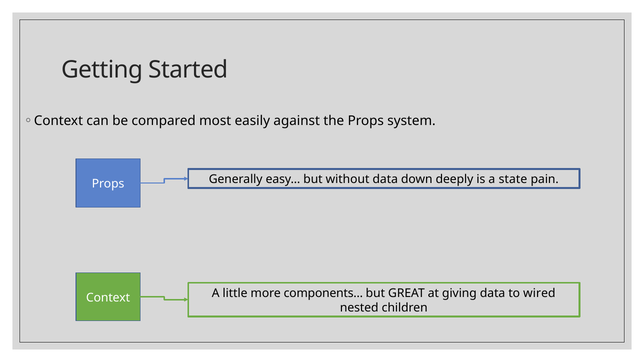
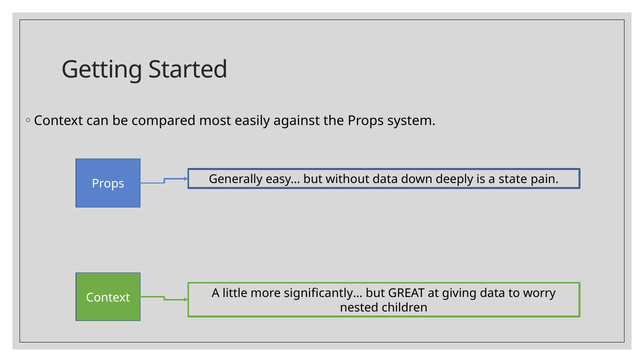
components…: components… -> significantly… (323, 293)
wired: wired -> worry (539, 293)
